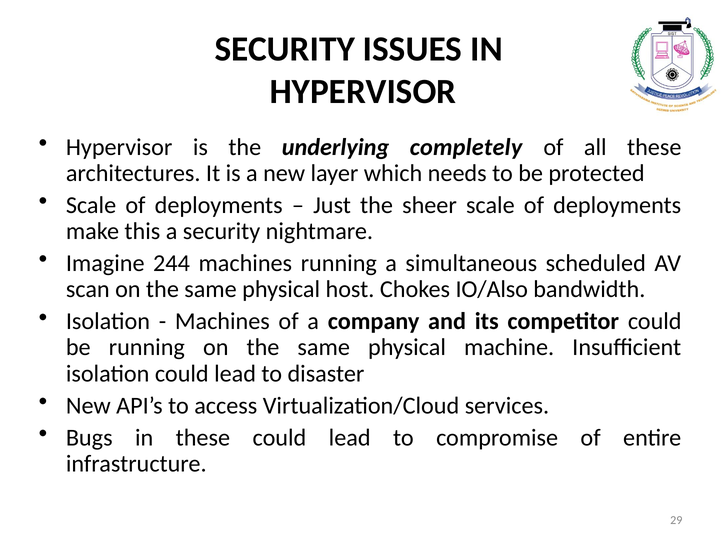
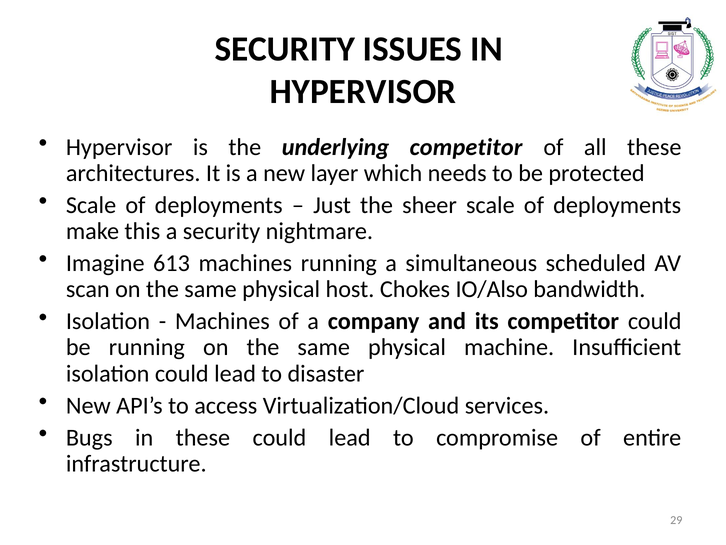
underlying completely: completely -> competitor (466, 147)
244: 244 -> 613 (171, 263)
